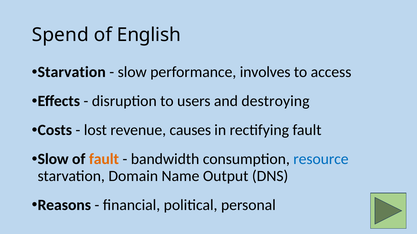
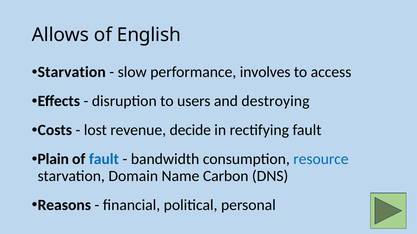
Spend: Spend -> Allows (60, 35)
causes: causes -> decide (190, 130)
Slow: Slow -> Plain (53, 160)
fault colour: orange -> blue (104, 160)
Output: Output -> Carbon (226, 176)
